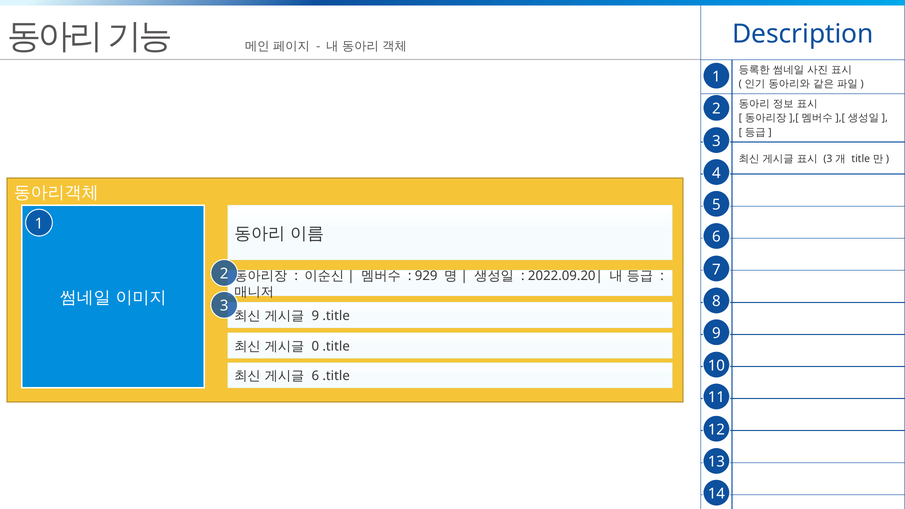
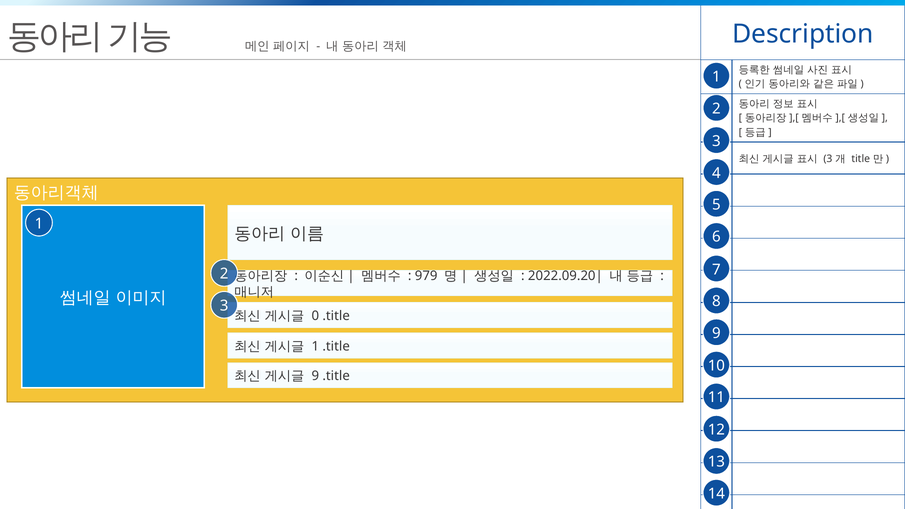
929: 929 -> 979 (426, 276)
9: 9 -> 0 (315, 316)
0: 0 -> 1 (315, 346)
6: 6 -> 9 (315, 376)
